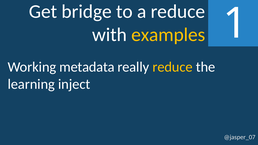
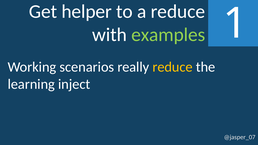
bridge: bridge -> helper (87, 11)
examples colour: yellow -> light green (168, 35)
metadata: metadata -> scenarios (87, 67)
